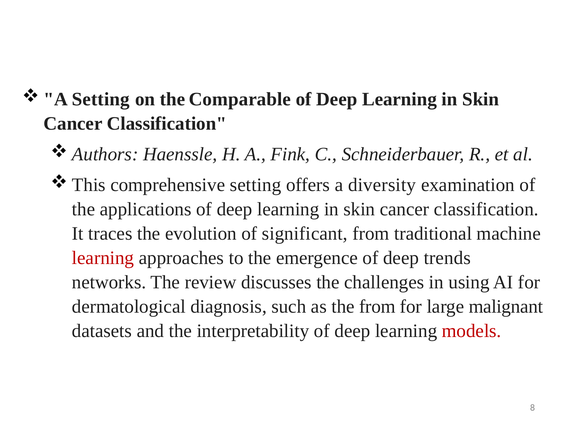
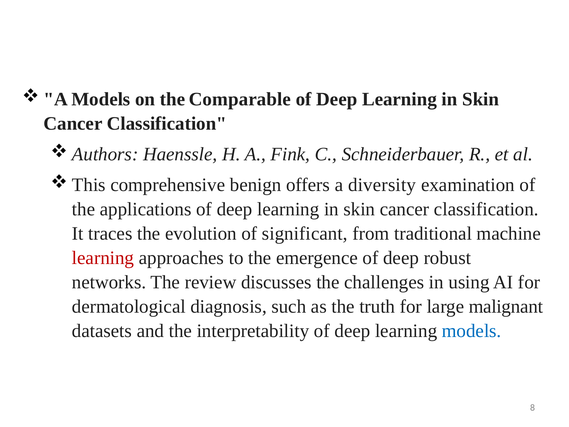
Setting: Setting -> Models (101, 99)
comprehensive setting: setting -> benign (256, 185)
trends: trends -> robust (447, 258)
the from: from -> truth (377, 307)
models colour: red -> blue (472, 331)
